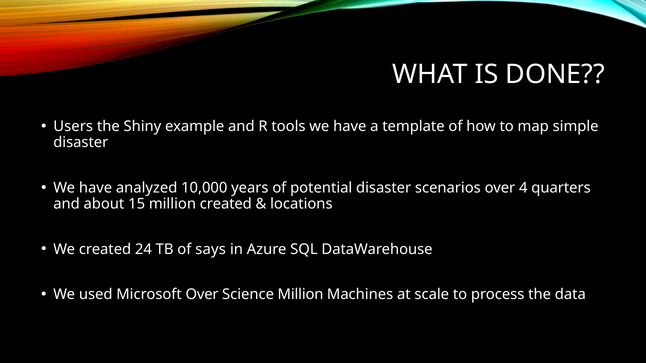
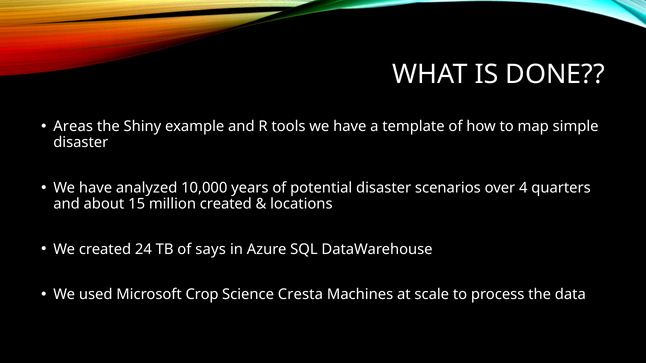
Users: Users -> Areas (73, 127)
Microsoft Over: Over -> Crop (202, 295)
Science Million: Million -> Cresta (300, 295)
